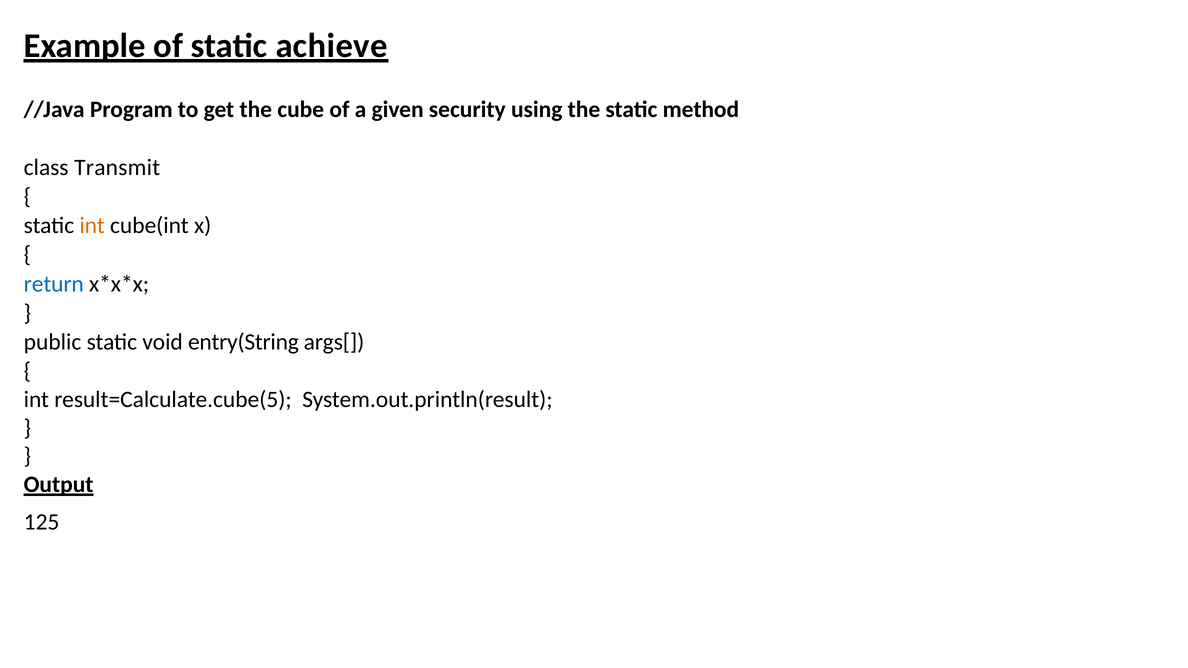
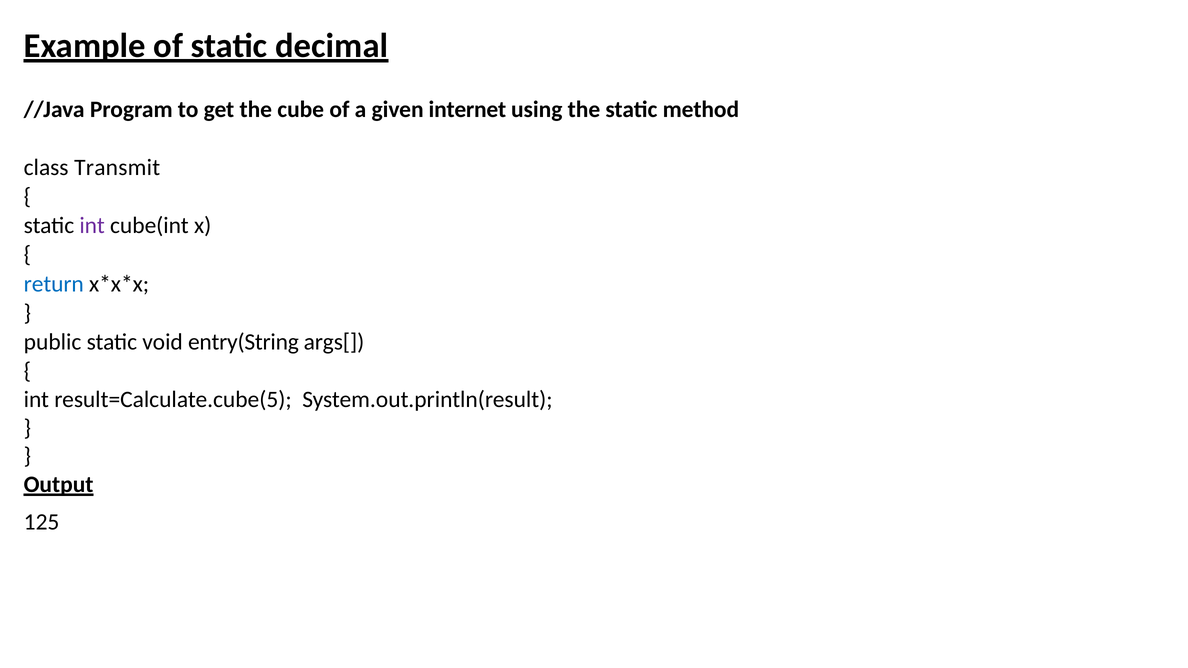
achieve: achieve -> decimal (332, 46)
security: security -> internet (467, 110)
int colour: orange -> purple (92, 226)
